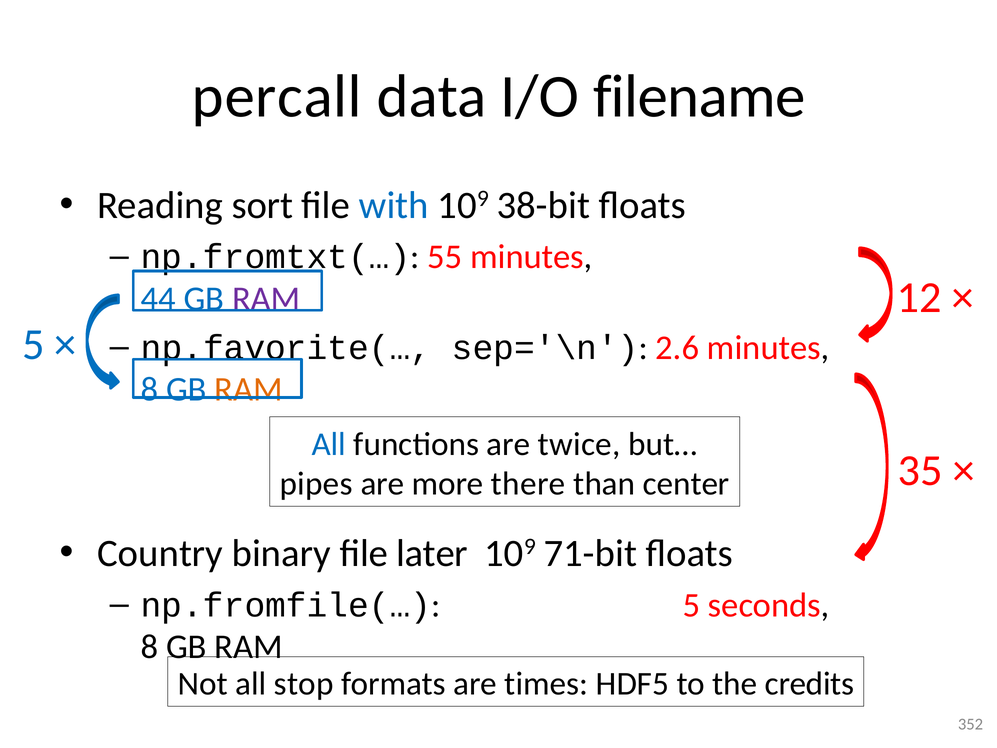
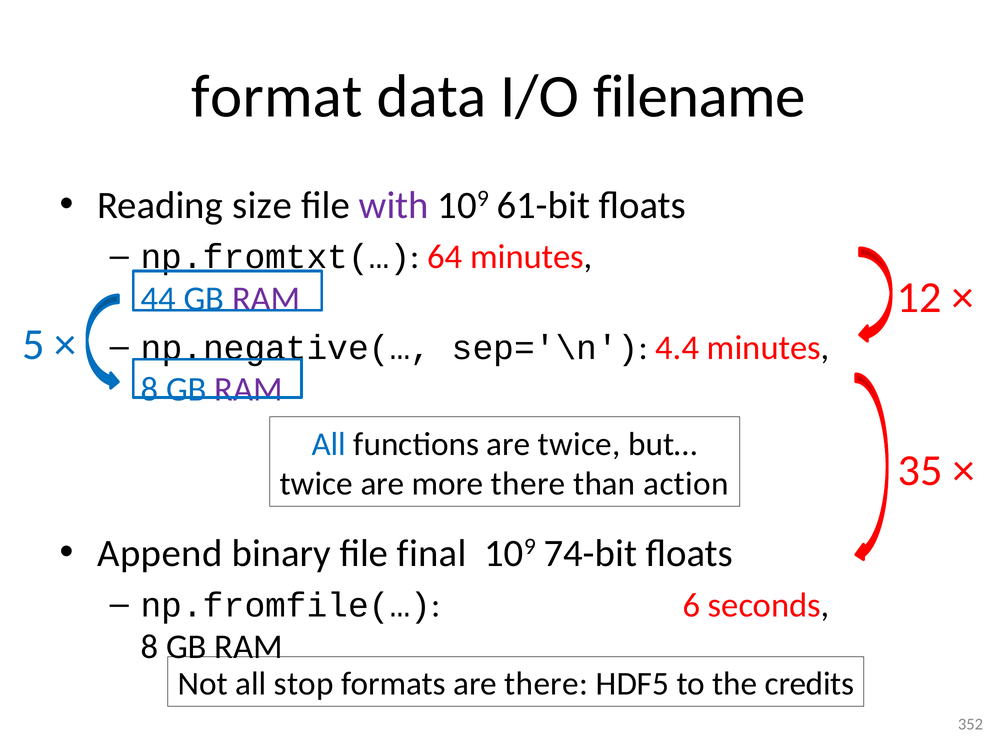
percall: percall -> format (277, 97)
sort: sort -> size (262, 205)
with colour: blue -> purple (394, 205)
38-bit: 38-bit -> 61-bit (543, 205)
55: 55 -> 64 (445, 257)
np.favorite(…: np.favorite(… -> np.negative(… (286, 348)
2.6: 2.6 -> 4.4 (677, 348)
RAM colour: orange -> purple (249, 389)
pipes: pipes -> twice (316, 484)
center: center -> action (686, 484)
Country: Country -> Append (160, 553)
later: later -> final (432, 553)
71-bit: 71-bit -> 74-bit (590, 553)
np.fromfile(… 5: 5 -> 6 (691, 605)
are times: times -> there (546, 684)
